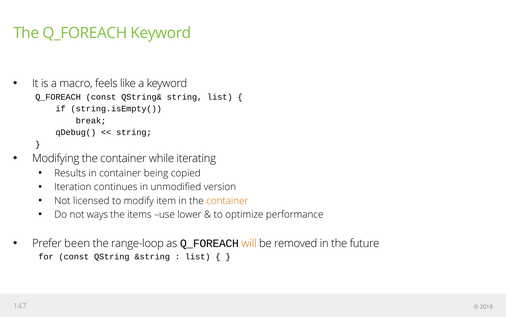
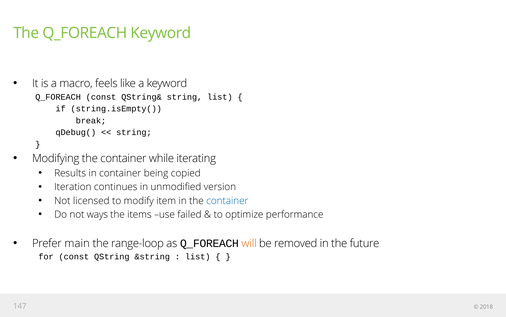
container colour: orange -> blue (227, 200)
lower: lower -> failed (189, 214)
been: been -> main (77, 243)
